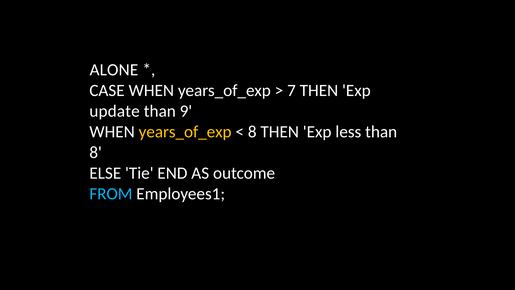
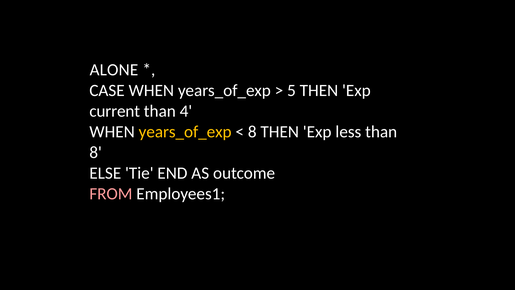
7: 7 -> 5 (291, 90)
update: update -> current (115, 111)
9: 9 -> 4 (186, 111)
FROM colour: light blue -> pink (111, 193)
